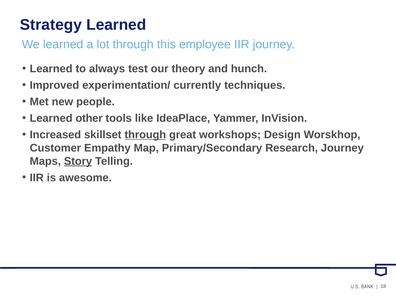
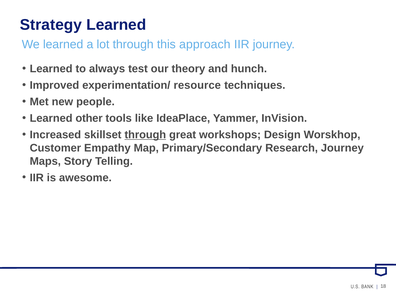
employee: employee -> approach (205, 44)
currently: currently -> resource (197, 85)
Story underline: present -> none (78, 161)
